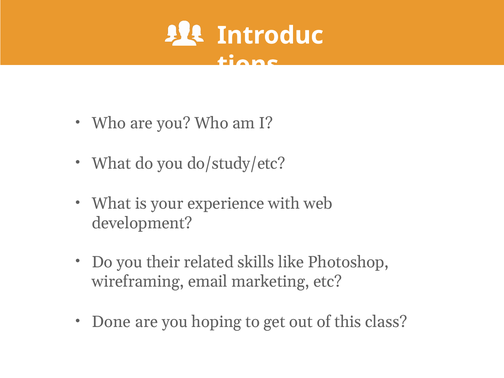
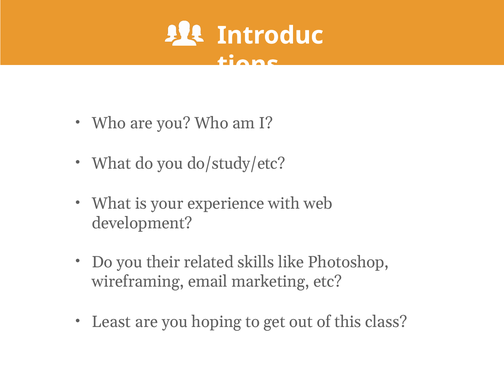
Done: Done -> Least (111, 322)
